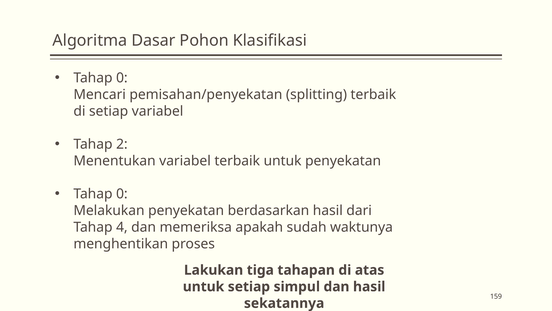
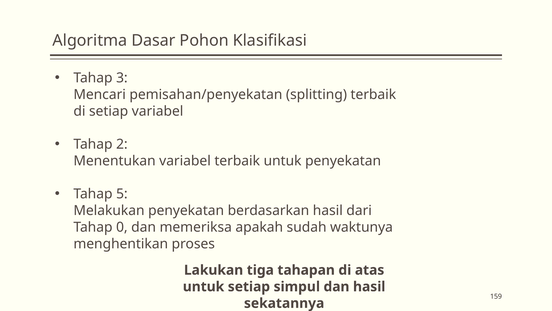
0: 0 -> 3 (122, 78)
0: 0 -> 5 (122, 194)
4: 4 -> 0 (122, 227)
